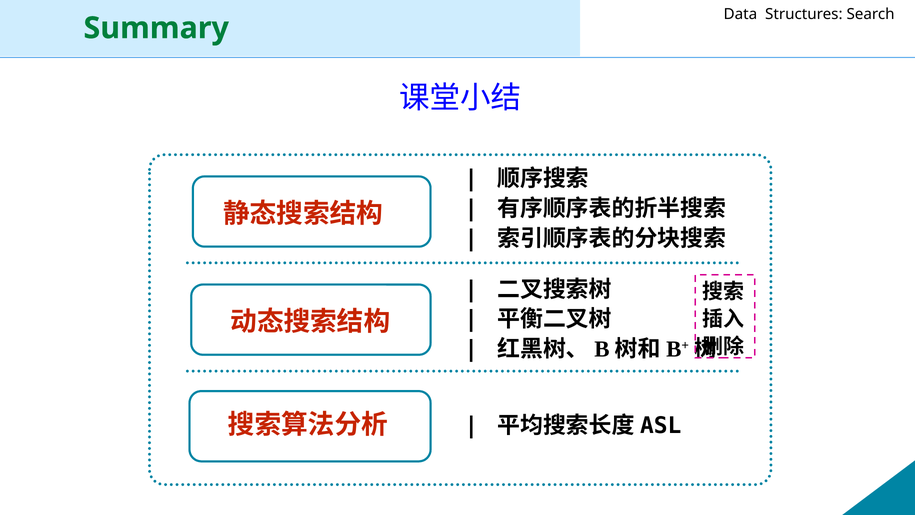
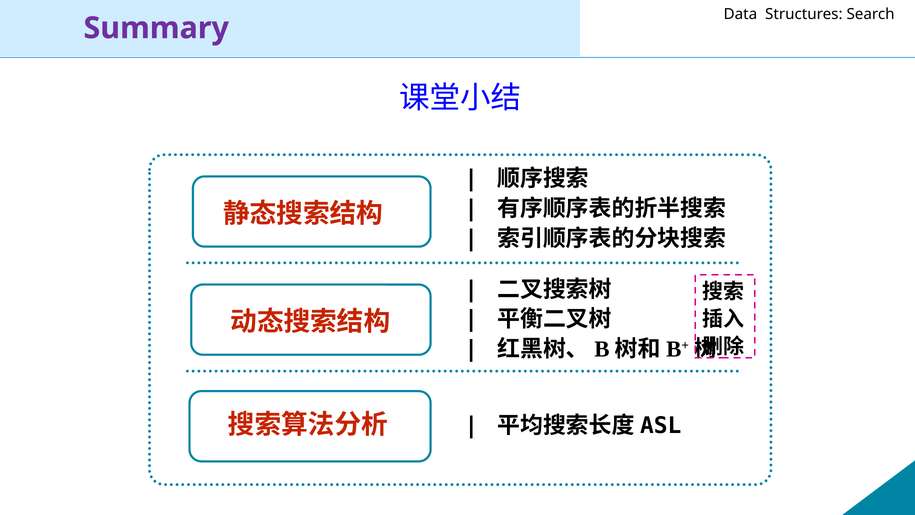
Summary colour: green -> purple (156, 28)
